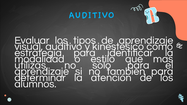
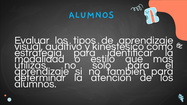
AUDITIVO: AUDITIVO -> ALUMNOS (91, 14)
